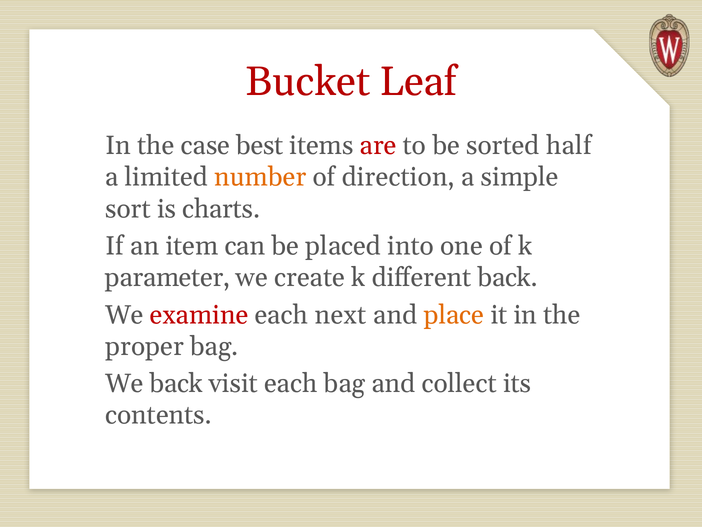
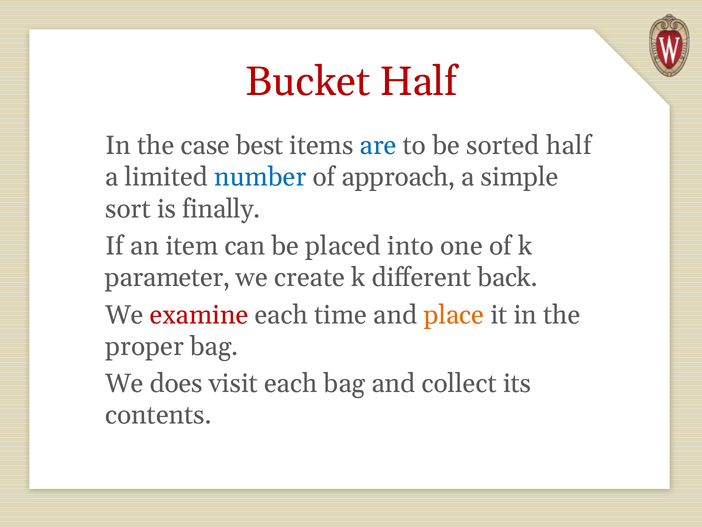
Bucket Leaf: Leaf -> Half (418, 82)
are colour: red -> blue (378, 145)
number colour: orange -> blue (260, 177)
direction: direction -> approach (398, 177)
charts: charts -> finally (221, 209)
next: next -> time (341, 315)
We back: back -> does (176, 383)
